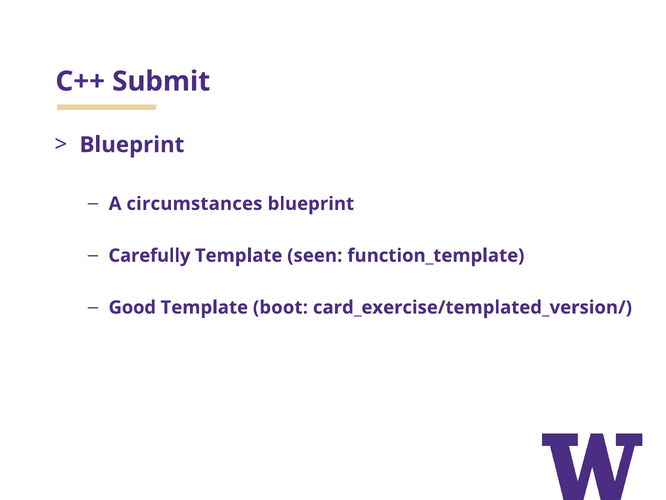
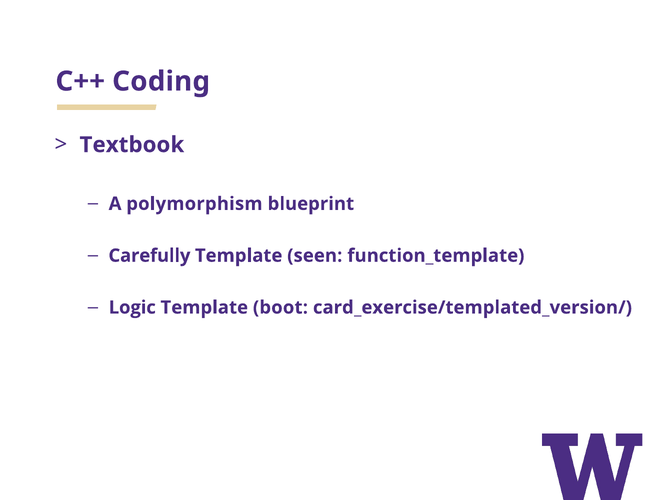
Submit: Submit -> Coding (161, 81)
Blueprint: Blueprint -> Textbook (132, 145)
circumstances: circumstances -> polymorphism (194, 204)
Good: Good -> Logic (132, 307)
